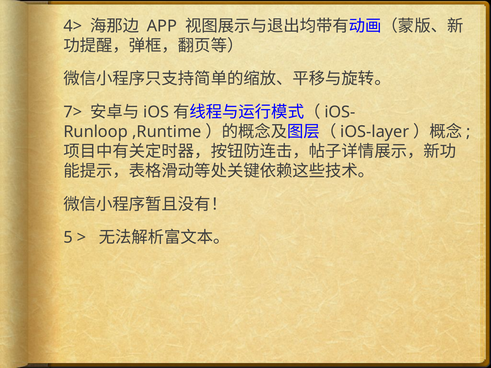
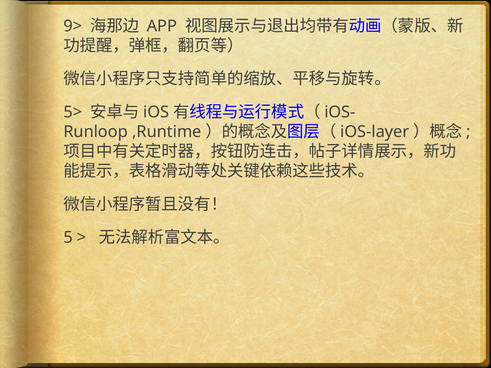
4>: 4> -> 9> (73, 26)
7>: 7> -> 5> (73, 112)
